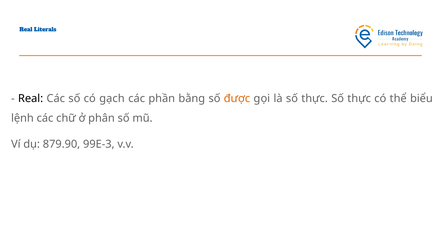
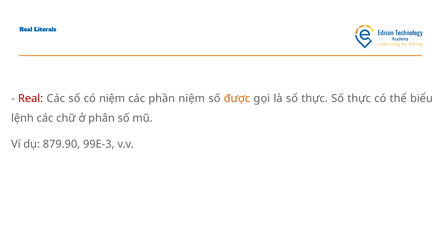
Real colour: black -> red (31, 98)
có gạch: gạch -> niệm (112, 98)
phần bằng: bằng -> niệm (192, 98)
